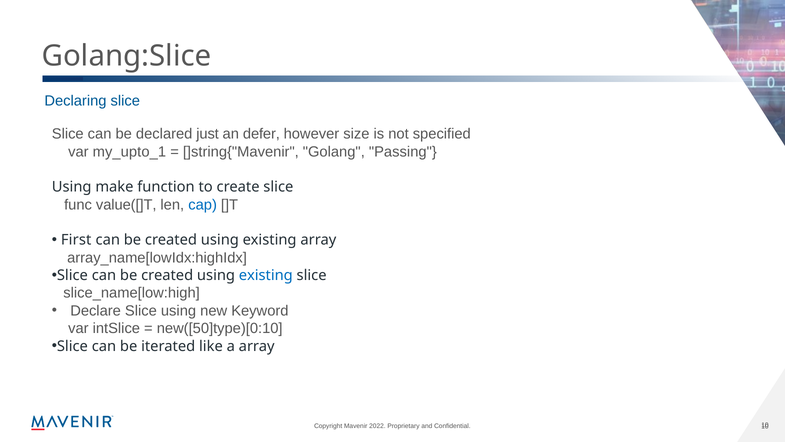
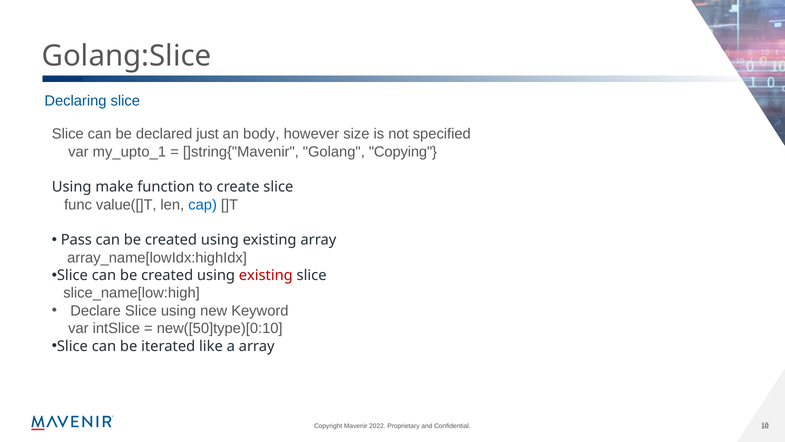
defer: defer -> body (261, 134)
Passing: Passing -> Copying (403, 152)
First: First -> Pass (76, 240)
existing colour: blue -> red (266, 275)
